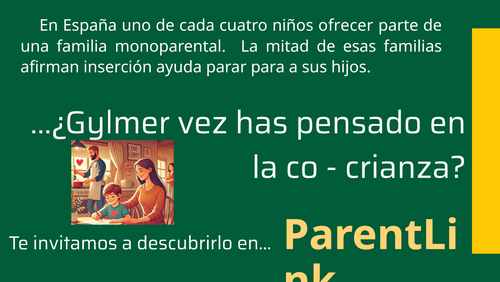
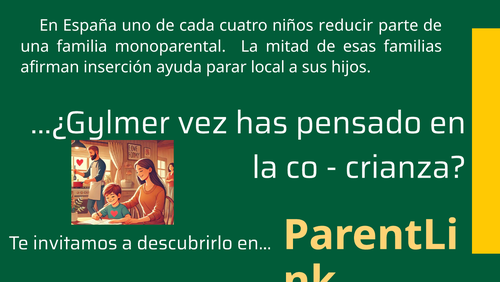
ofrecer: ofrecer -> reducir (346, 26)
para: para -> local (268, 67)
